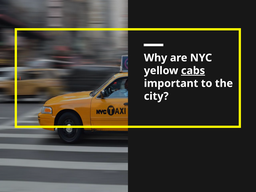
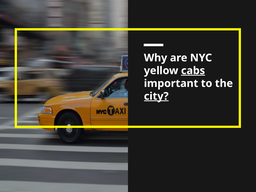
city underline: none -> present (156, 96)
